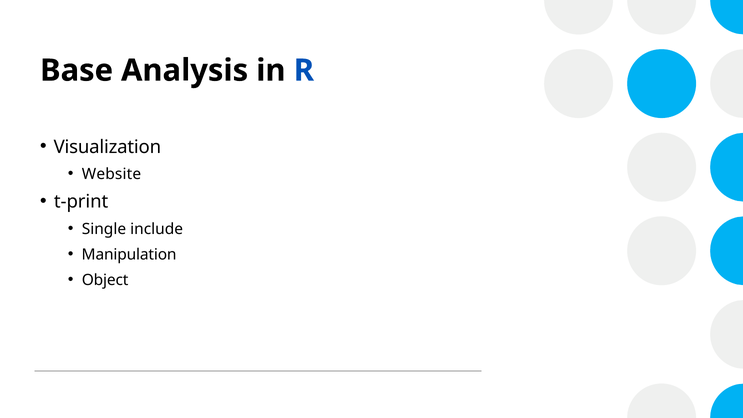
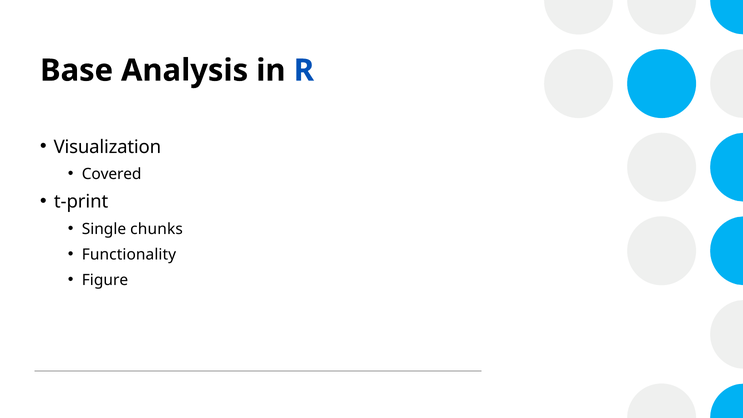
Website: Website -> Covered (112, 174)
include: include -> chunks (157, 229)
Manipulation: Manipulation -> Functionality (129, 254)
Object: Object -> Figure (105, 280)
